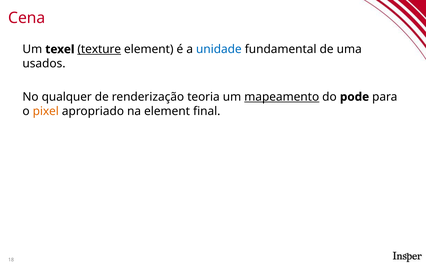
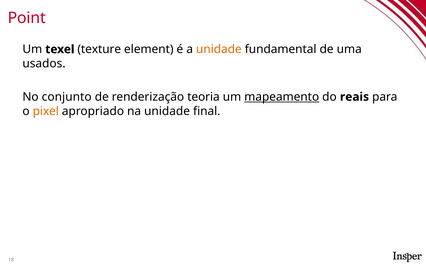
Cena: Cena -> Point (27, 18)
texture underline: present -> none (99, 49)
unidade colour: blue -> orange (219, 49)
qualquer: qualquer -> conjunto (67, 97)
pode: pode -> reais (354, 97)
na element: element -> unidade (167, 111)
